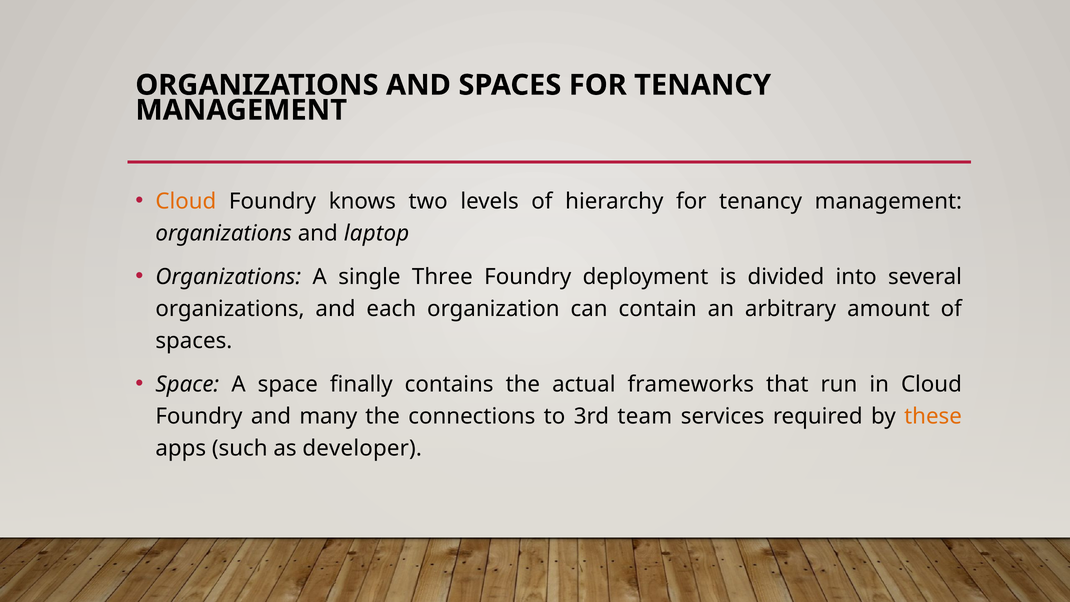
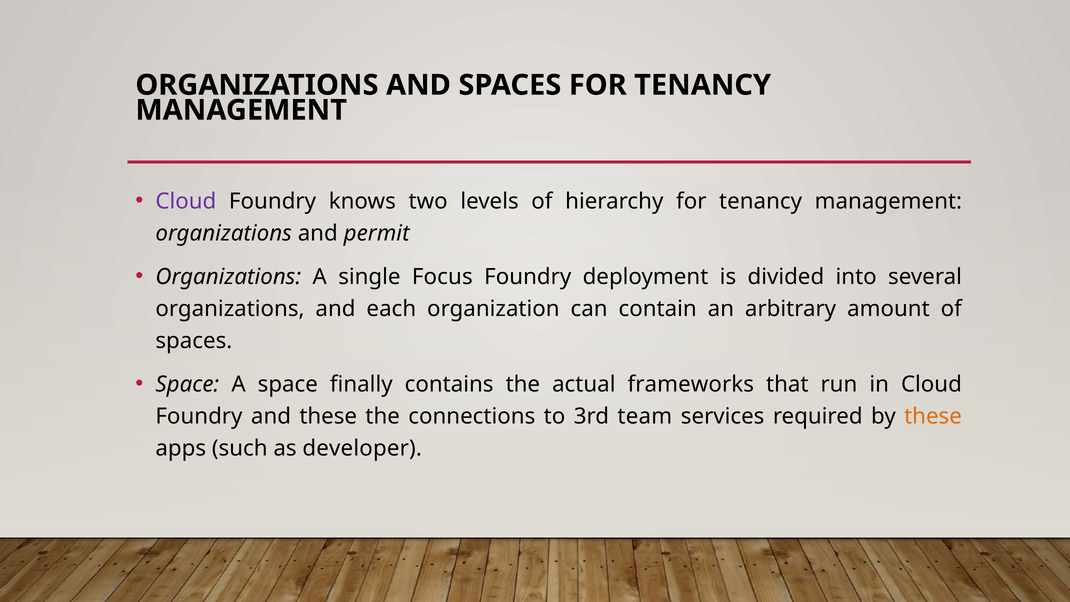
Cloud colour: orange -> purple (186, 201)
laptop: laptop -> permit (377, 233)
Three: Three -> Focus (442, 277)
and many: many -> these (328, 416)
